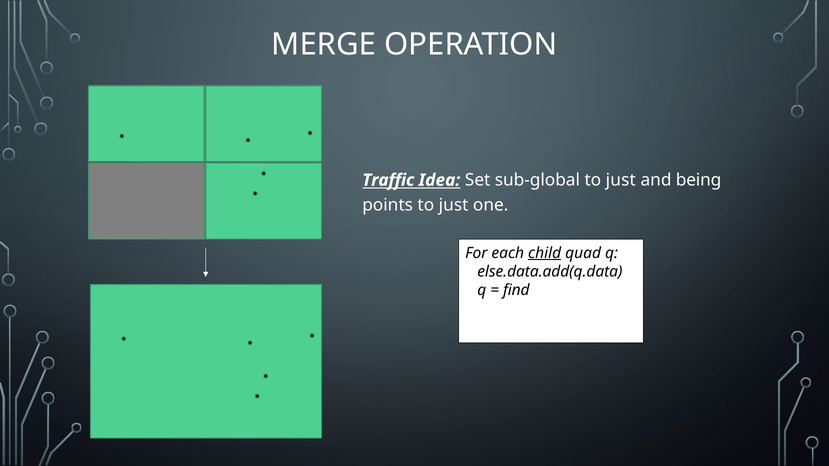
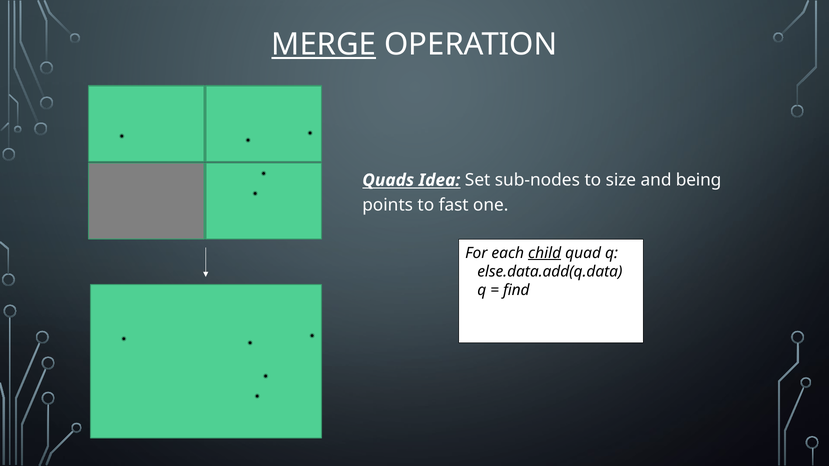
MERGE underline: none -> present (324, 45)
Traffic: Traffic -> Quads (388, 180)
sub-global: sub-global -> sub-nodes (537, 180)
just: just -> size (621, 180)
points to just: just -> fast (454, 205)
